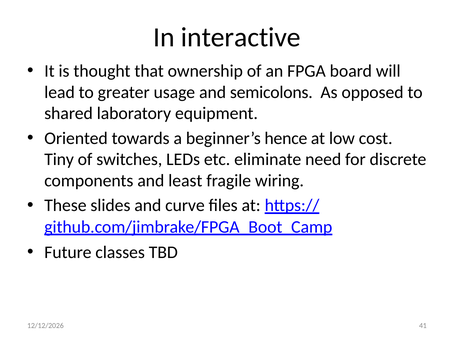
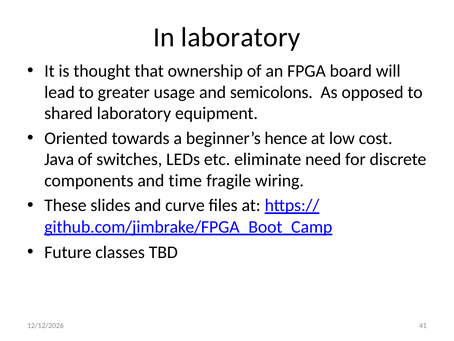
In interactive: interactive -> laboratory (241, 37)
Tiny: Tiny -> Java (59, 159)
least: least -> time (185, 180)
